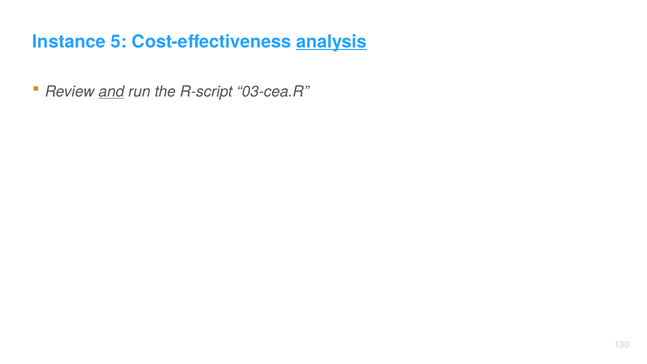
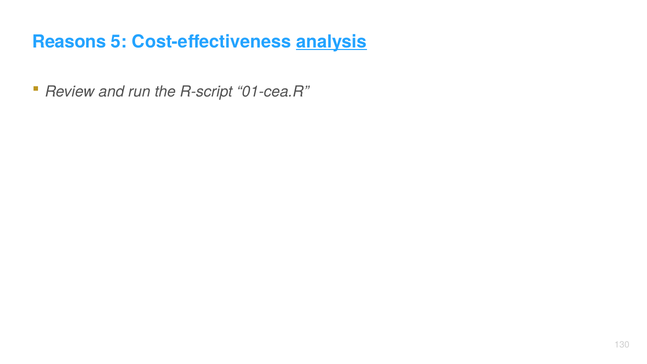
Instance: Instance -> Reasons (69, 42)
and underline: present -> none (111, 92)
03-cea.R: 03-cea.R -> 01-cea.R (273, 92)
